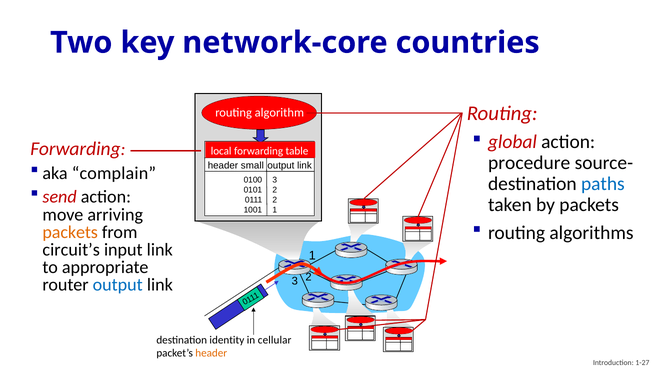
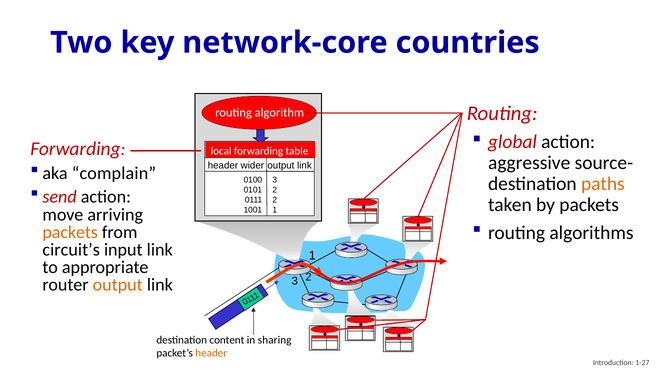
procedure: procedure -> aggressive (529, 163)
small: small -> wider (252, 166)
paths colour: blue -> orange (603, 184)
output colour: blue -> orange (118, 285)
identity: identity -> content (227, 340)
cellular: cellular -> sharing (275, 340)
